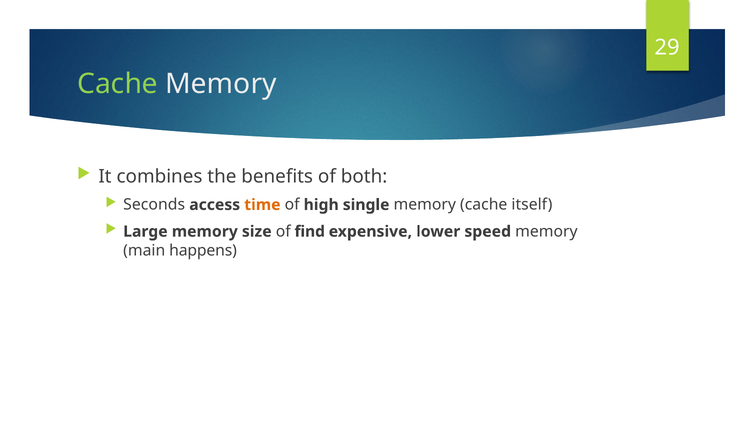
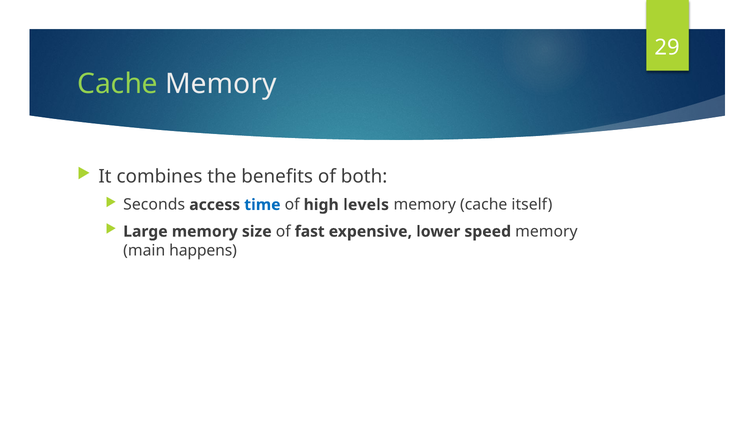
time colour: orange -> blue (262, 205)
single: single -> levels (366, 205)
find: find -> fast (310, 232)
